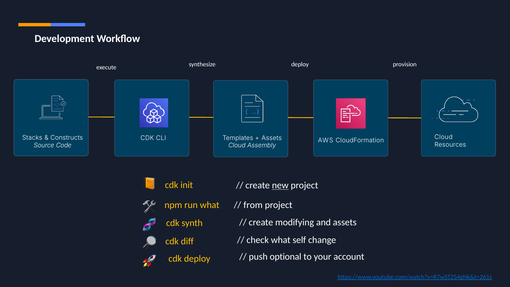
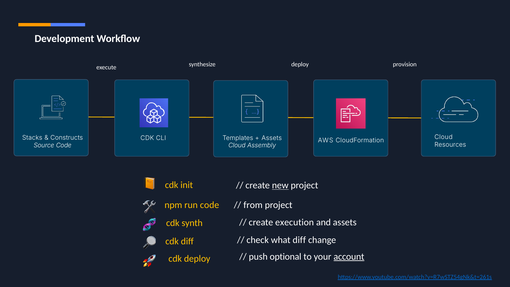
run what: what -> code (210, 205)
modifying: modifying -> execution (295, 222)
what self: self -> diff (299, 240)
account underline: none -> present (349, 257)
